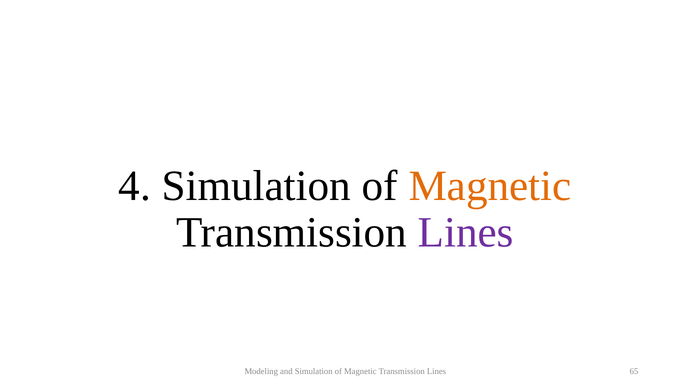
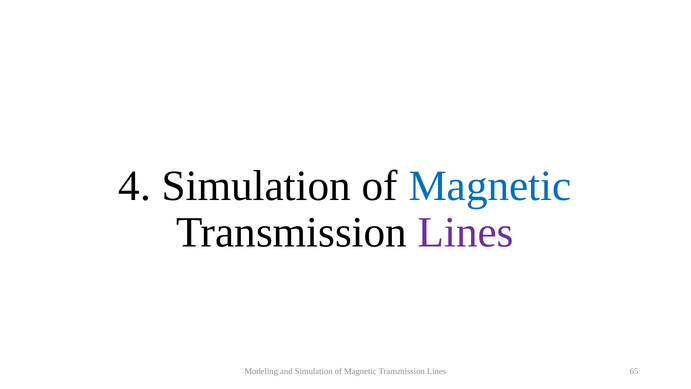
Magnetic colour: orange -> blue (490, 186)
